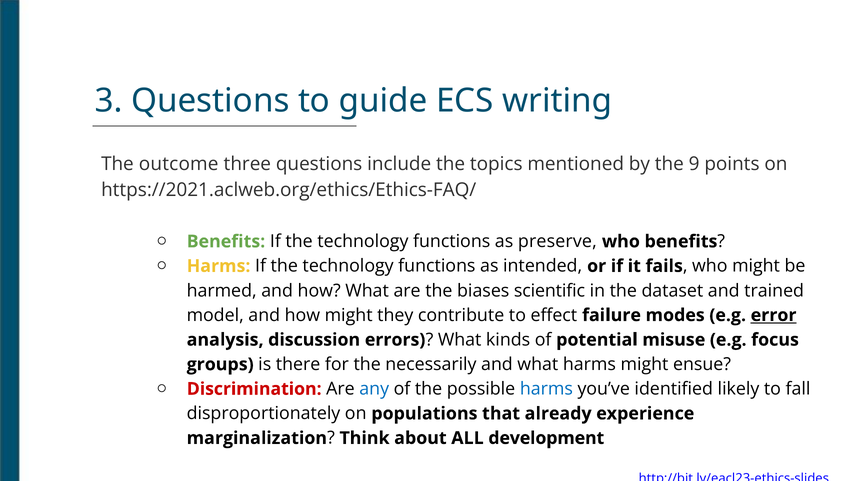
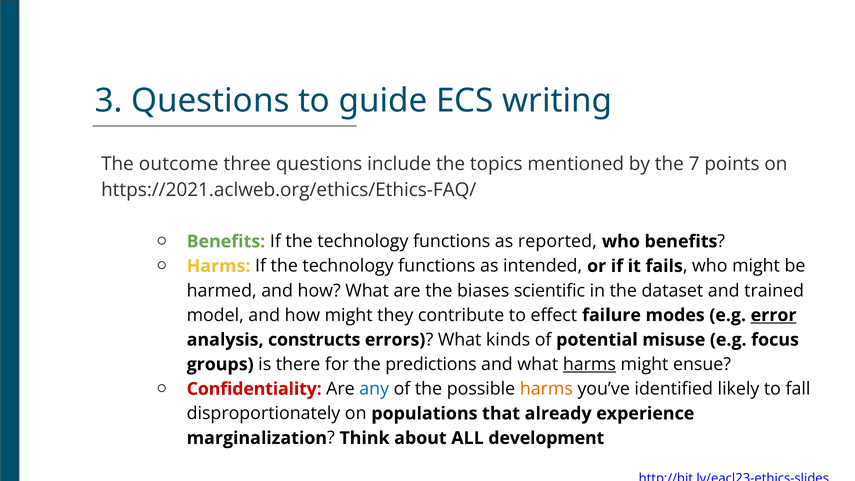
9: 9 -> 7 (694, 164)
preserve: preserve -> reported (557, 241)
discussion: discussion -> constructs (314, 340)
necessarily: necessarily -> predictions (431, 364)
harms underline: none -> present (589, 364)
Discrimination: Discrimination -> Confidentiality (254, 389)
harms colour: blue -> orange (546, 389)
